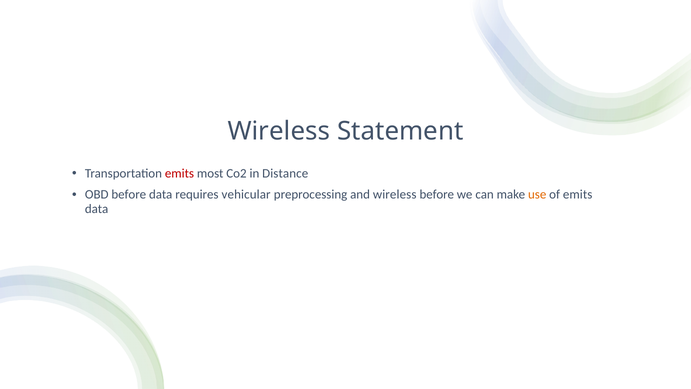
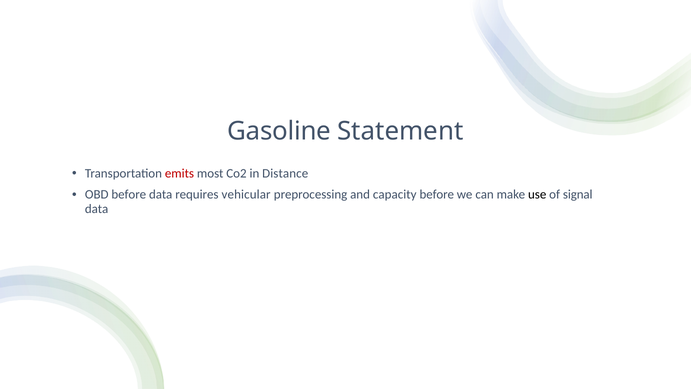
Wireless: Wireless -> Gasoline (279, 131)
and wireless: wireless -> capacity (395, 195)
use colour: orange -> black (537, 195)
of emits: emits -> signal (578, 195)
